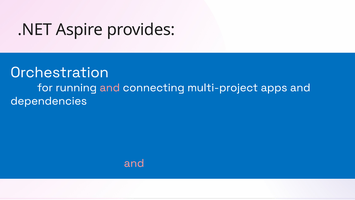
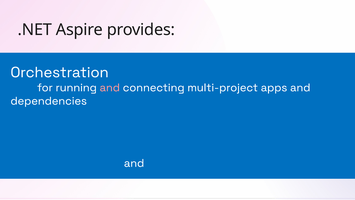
and colour: pink -> white (134, 163)
